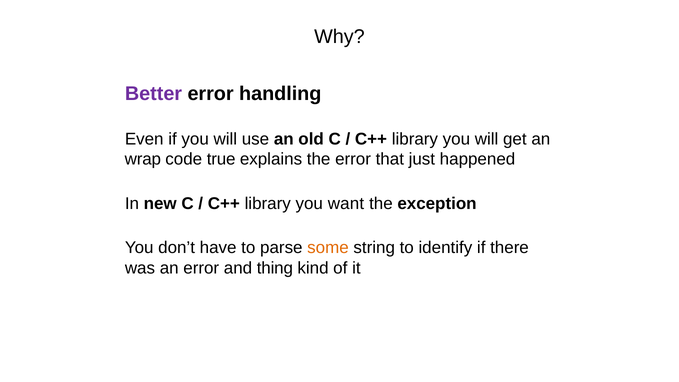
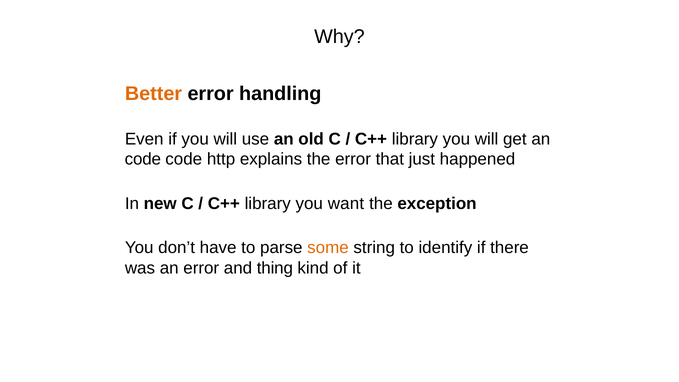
Better colour: purple -> orange (154, 94)
wrap: wrap -> code (143, 159)
true: true -> http (221, 159)
